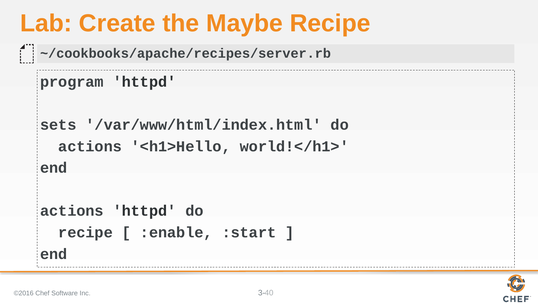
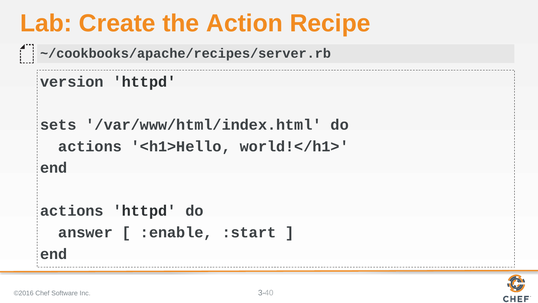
Maybe: Maybe -> Action (245, 23)
program: program -> version (72, 82)
recipe: recipe -> answer (86, 232)
